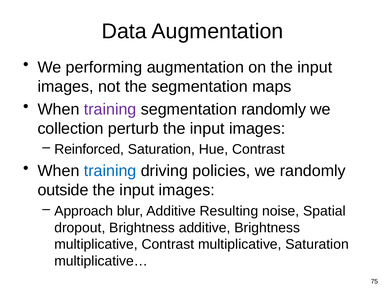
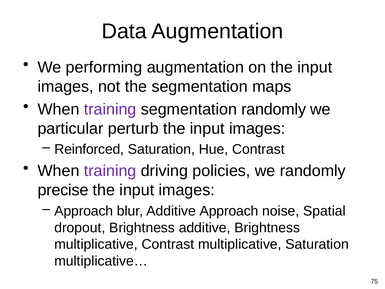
collection: collection -> particular (71, 128)
training colour: blue -> purple (110, 171)
outside: outside -> precise (63, 190)
Additive Resulting: Resulting -> Approach (229, 211)
